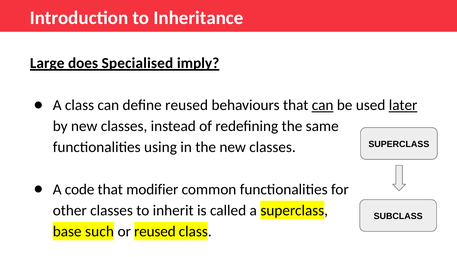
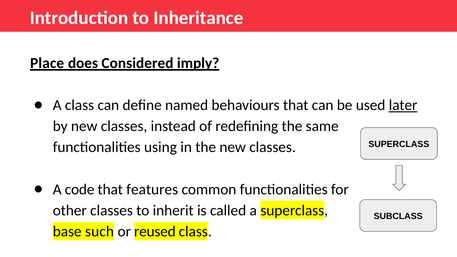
Large: Large -> Place (47, 63)
Specialised: Specialised -> Considered (137, 63)
define reused: reused -> named (187, 105)
can underline: present -> none (323, 105)
modifier: modifier -> features (152, 189)
